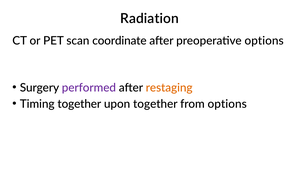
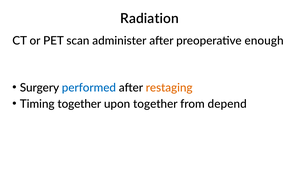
coordinate: coordinate -> administer (119, 41)
preoperative options: options -> enough (264, 41)
performed colour: purple -> blue (89, 88)
from options: options -> depend (227, 104)
